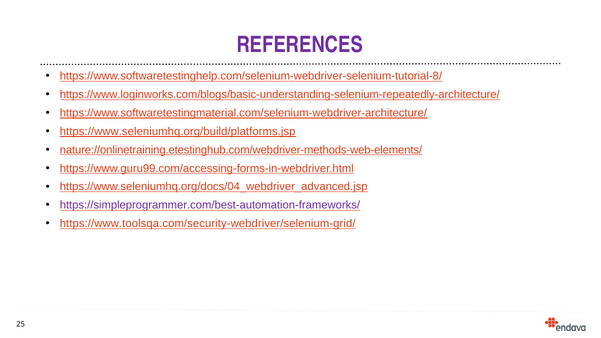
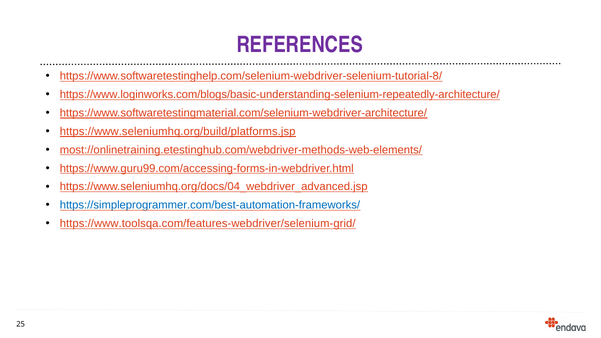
nature://onlinetraining.etestinghub.com/webdriver-methods-web-elements/: nature://onlinetraining.etestinghub.com/webdriver-methods-web-elements/ -> most://onlinetraining.etestinghub.com/webdriver-methods-web-elements/ (241, 150)
https://simpleprogrammer.com/best-automation-frameworks/ colour: purple -> blue (210, 205)
https://www.toolsqa.com/security-webdriver/selenium-grid/: https://www.toolsqa.com/security-webdriver/selenium-grid/ -> https://www.toolsqa.com/features-webdriver/selenium-grid/ (208, 224)
